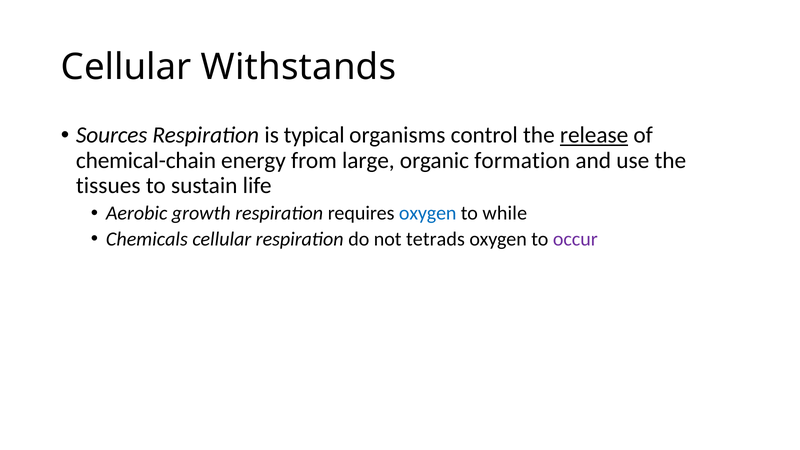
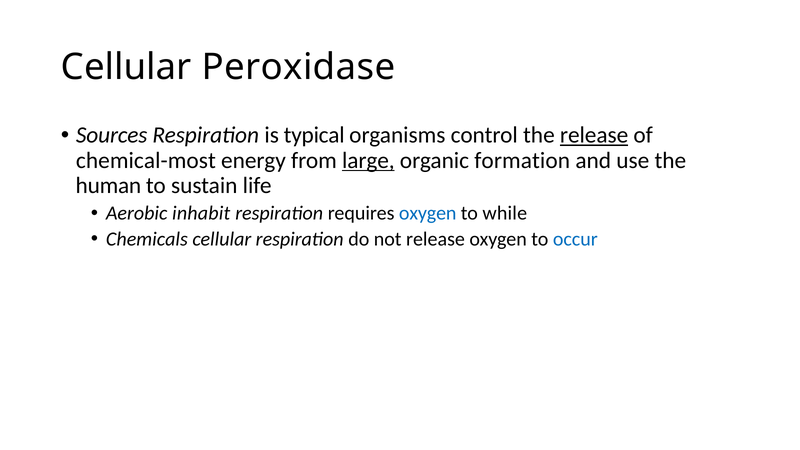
Withstands: Withstands -> Peroxidase (299, 67)
chemical-chain: chemical-chain -> chemical-most (146, 160)
large underline: none -> present (368, 160)
tissues: tissues -> human (108, 186)
growth: growth -> inhabit (201, 213)
not tetrads: tetrads -> release (435, 239)
occur colour: purple -> blue (575, 239)
